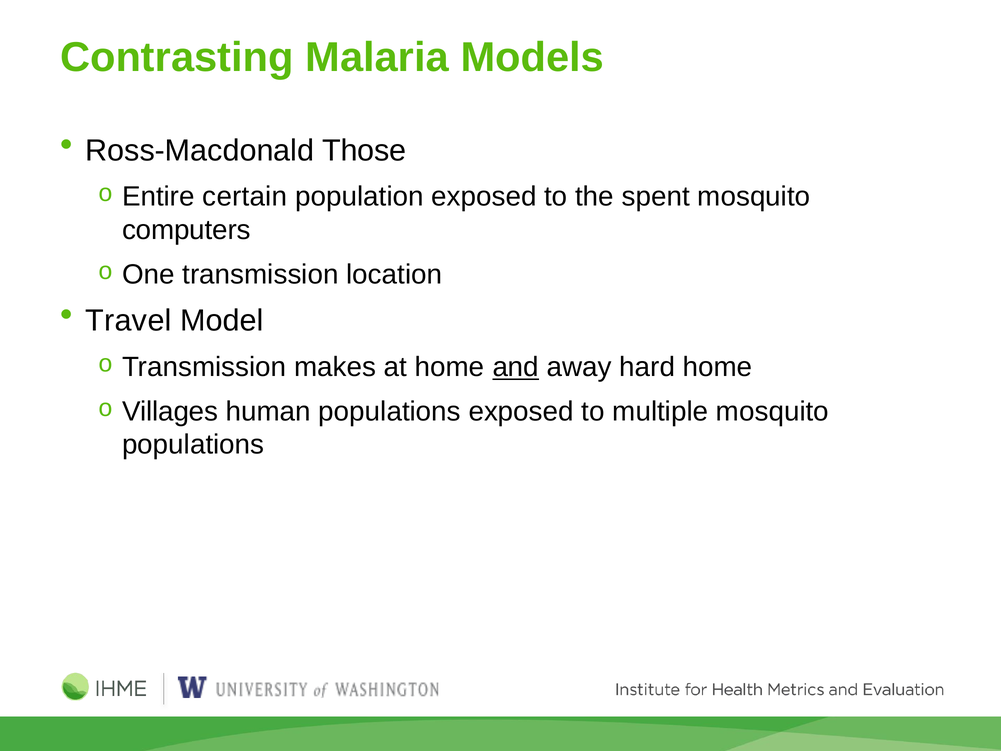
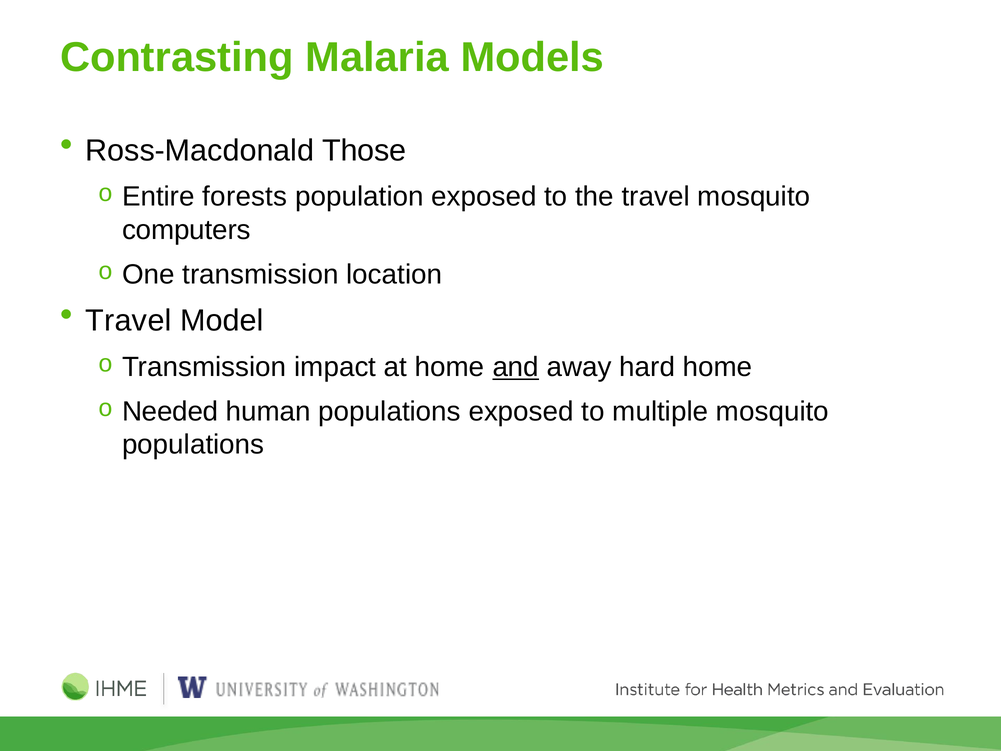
certain: certain -> forests (245, 197)
the spent: spent -> travel (656, 197)
makes: makes -> impact (335, 367)
Villages: Villages -> Needed (170, 411)
